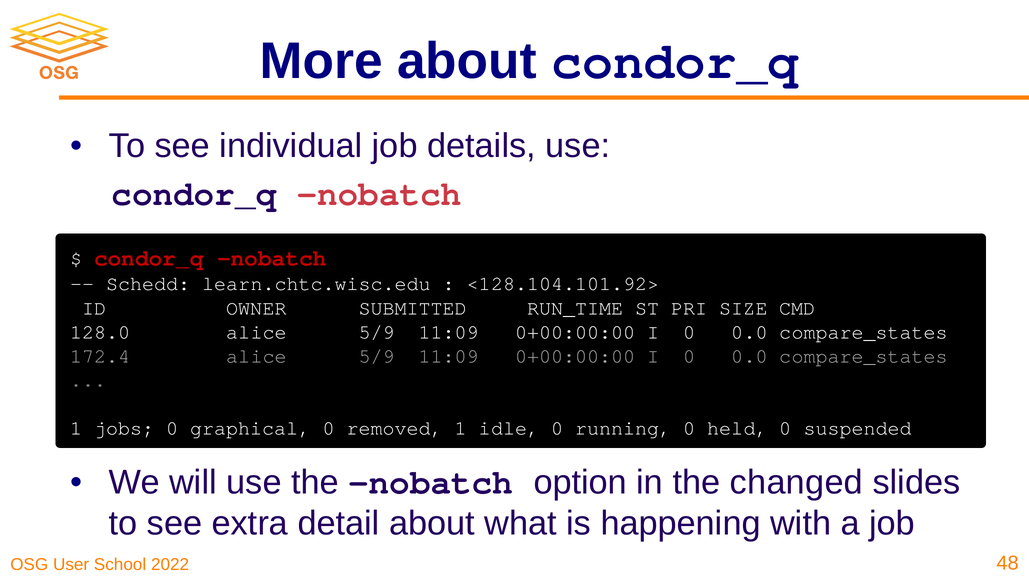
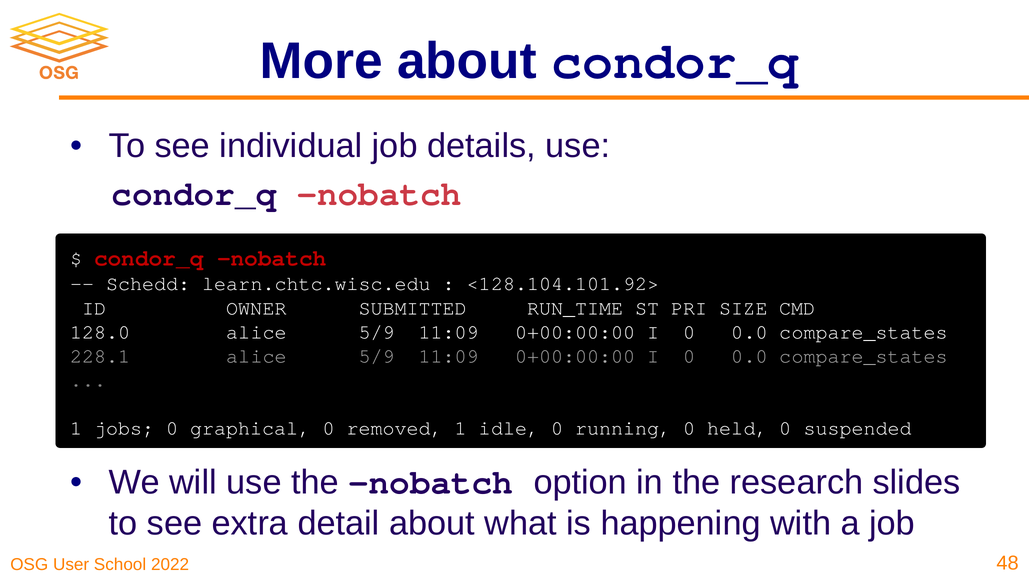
172.4: 172.4 -> 228.1 (100, 356)
changed: changed -> research (797, 482)
